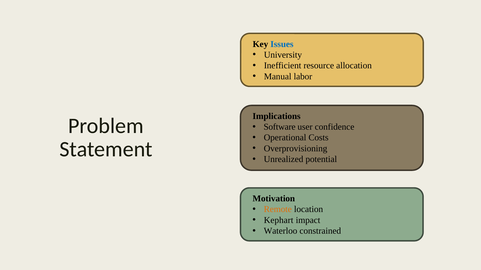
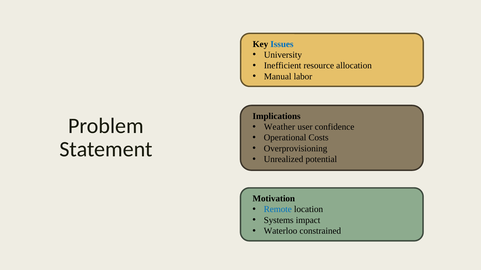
Software: Software -> Weather (280, 127)
Remote colour: orange -> blue (278, 210)
Kephart: Kephart -> Systems (279, 221)
